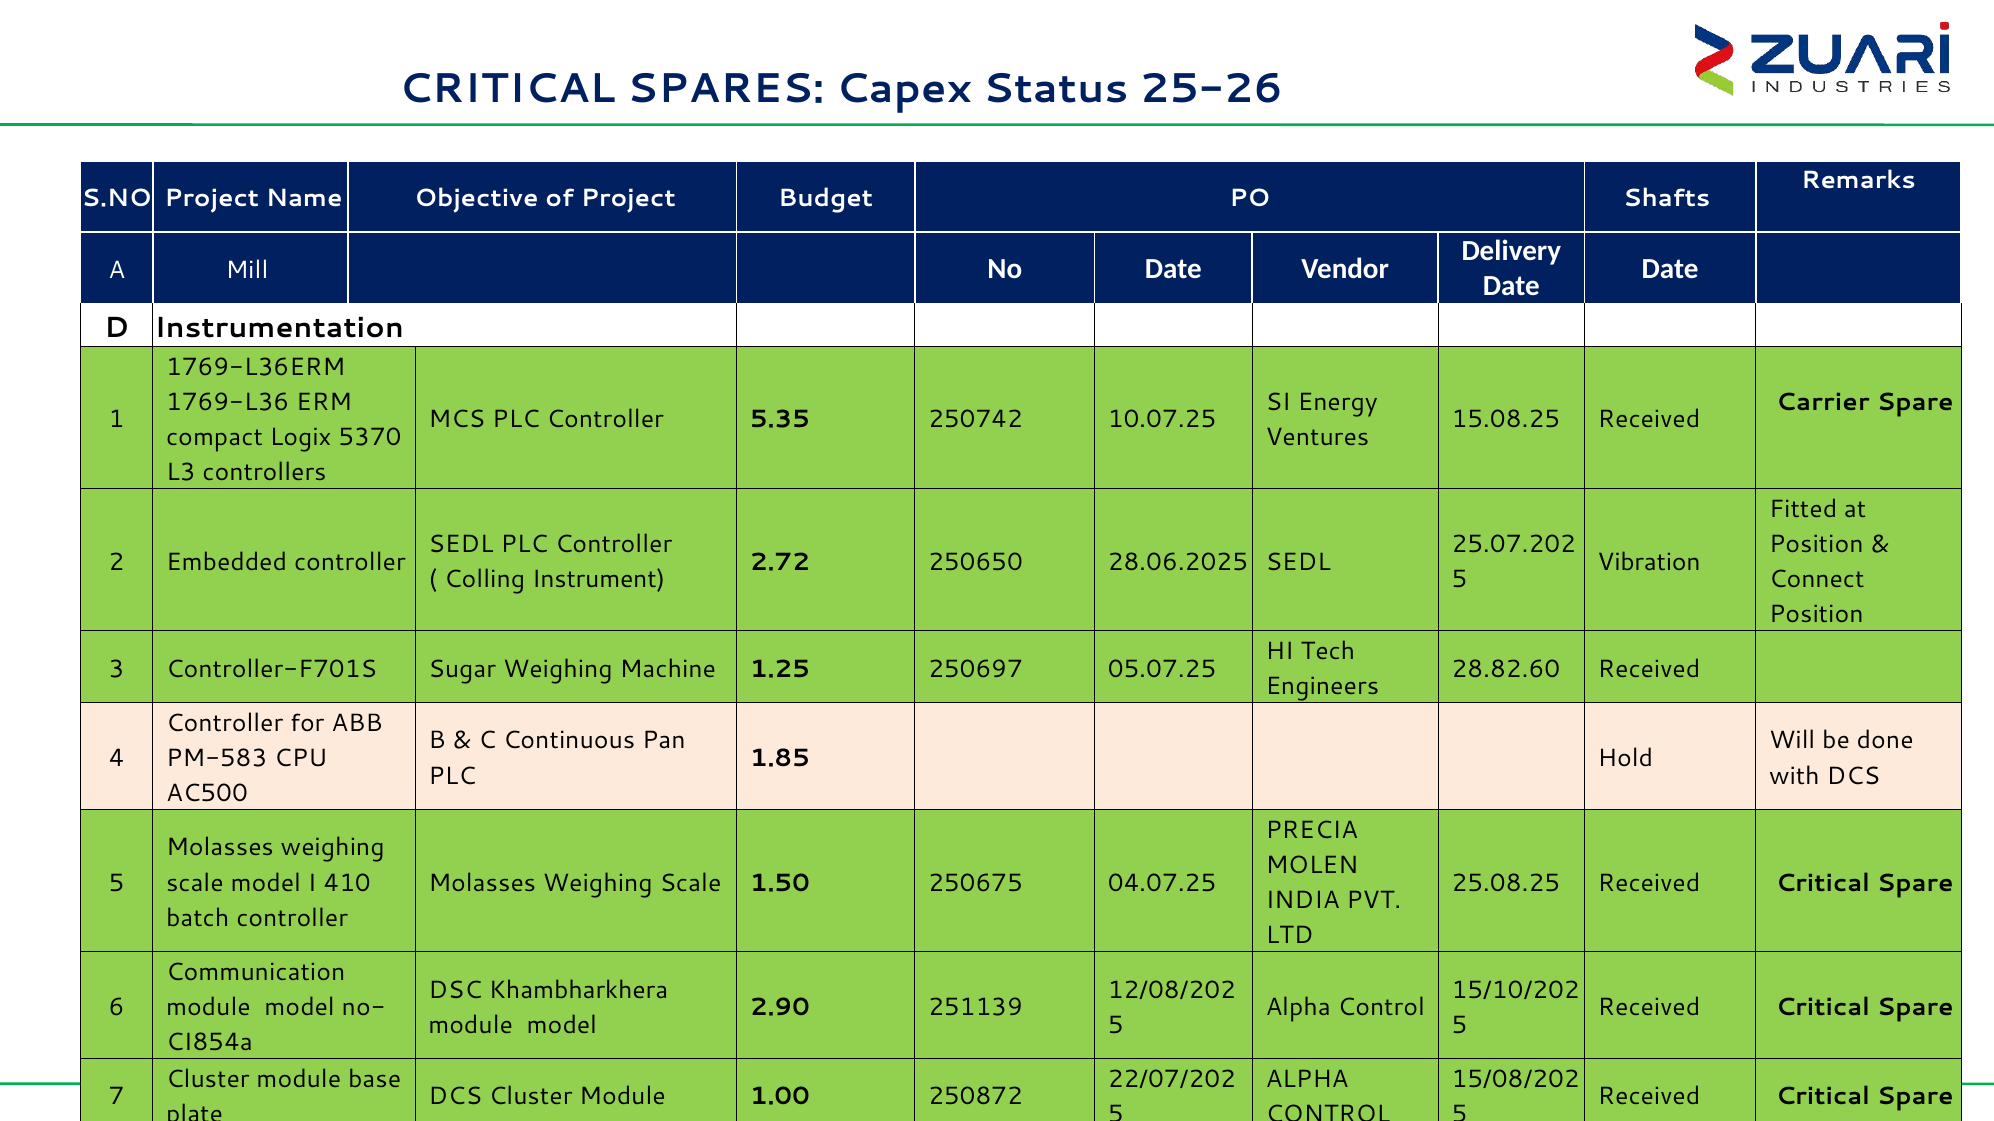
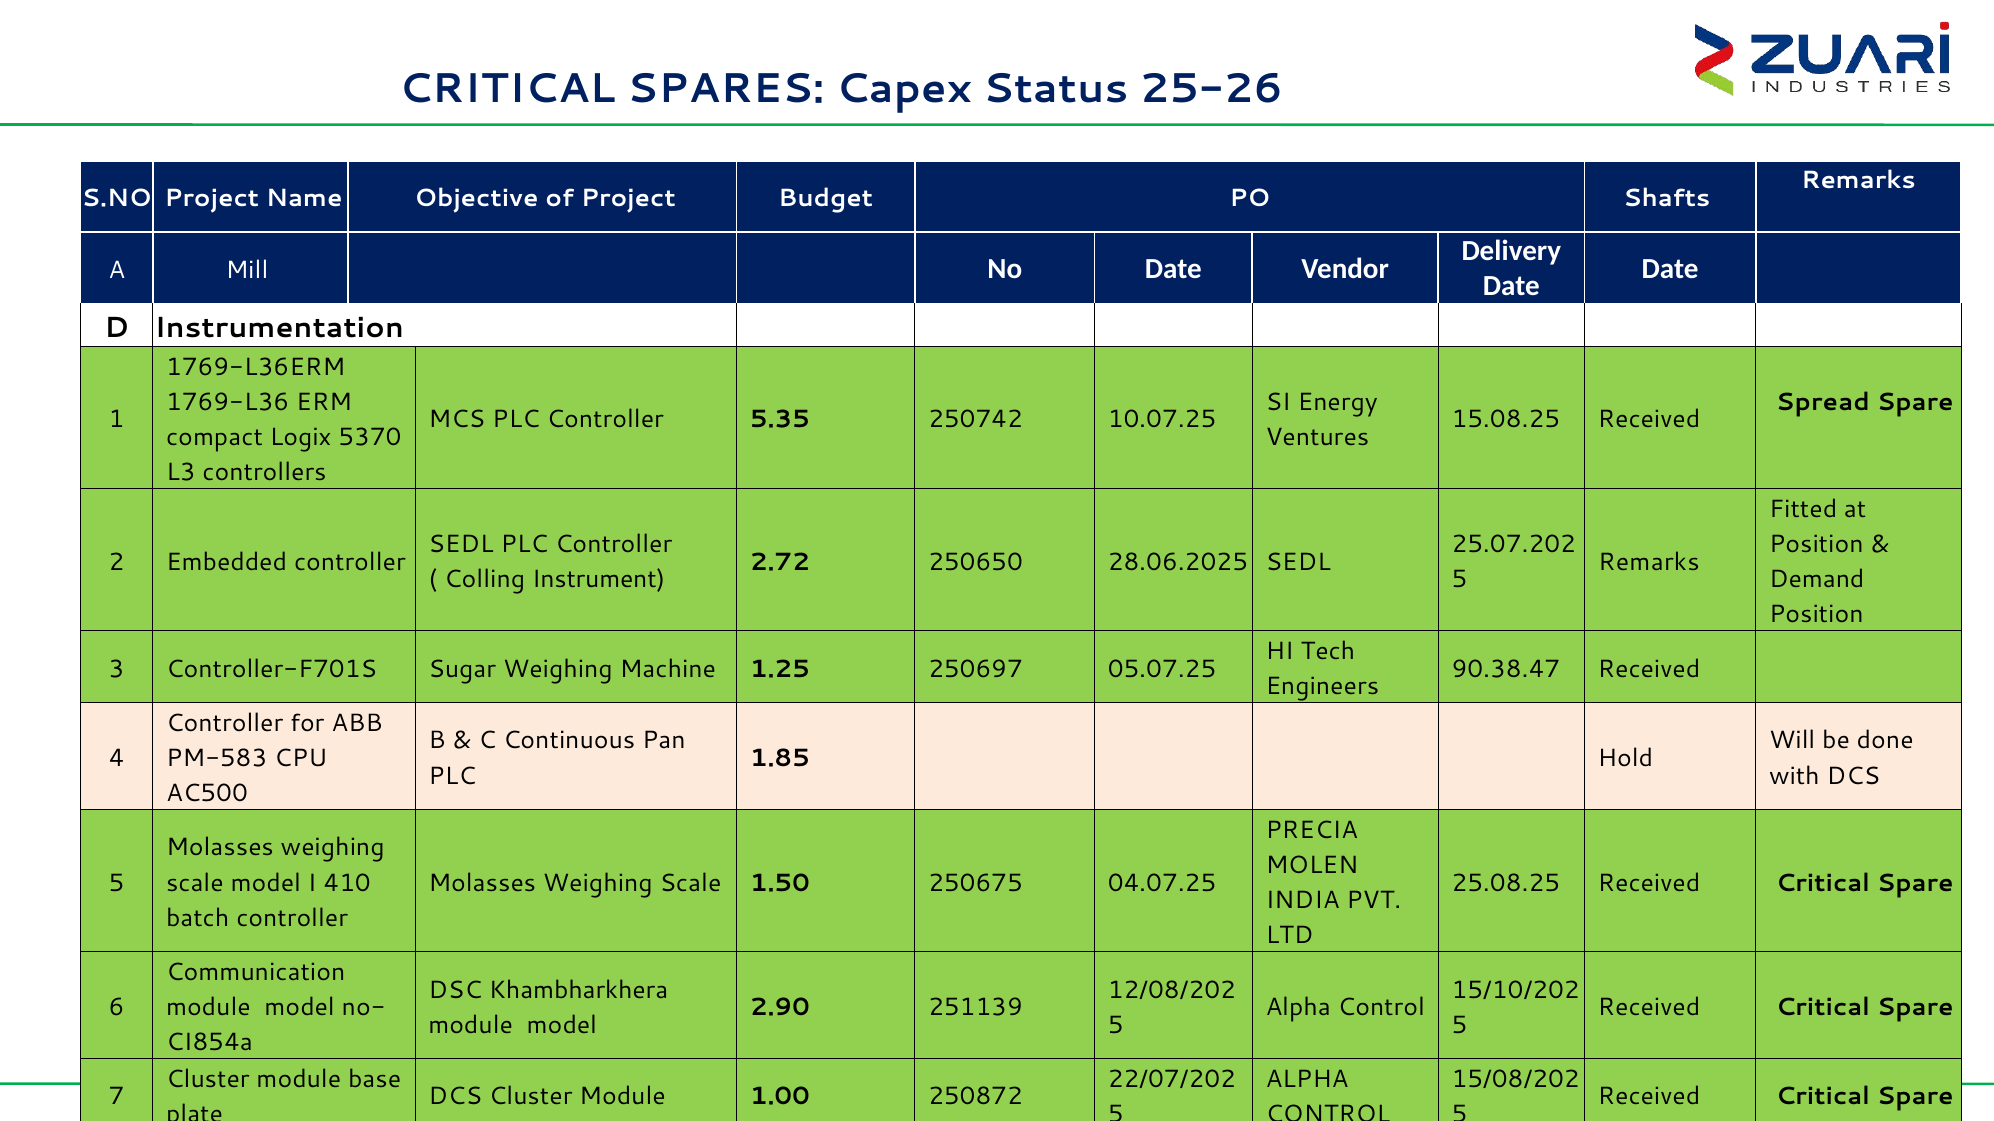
Carrier: Carrier -> Spread (1823, 402)
Vibration: Vibration -> Remarks (1649, 562)
Connect: Connect -> Demand (1817, 580)
28.82.60: 28.82.60 -> 90.38.47 (1506, 669)
